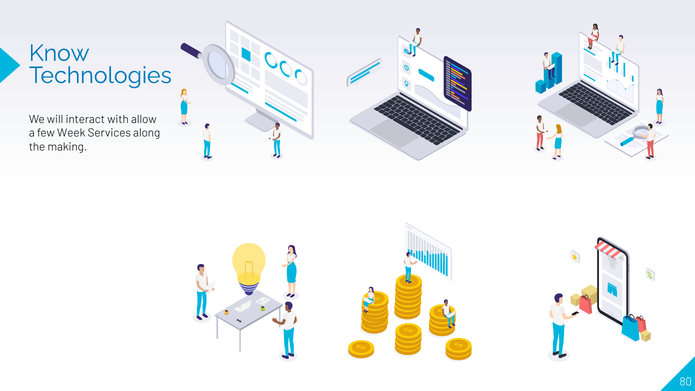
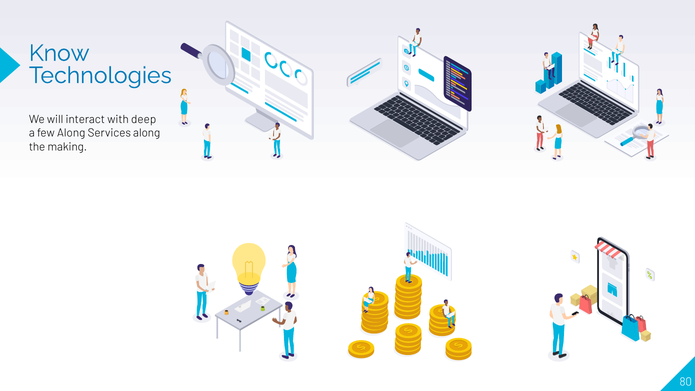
allow: allow -> deep (144, 119)
few Week: Week -> Along (71, 133)
